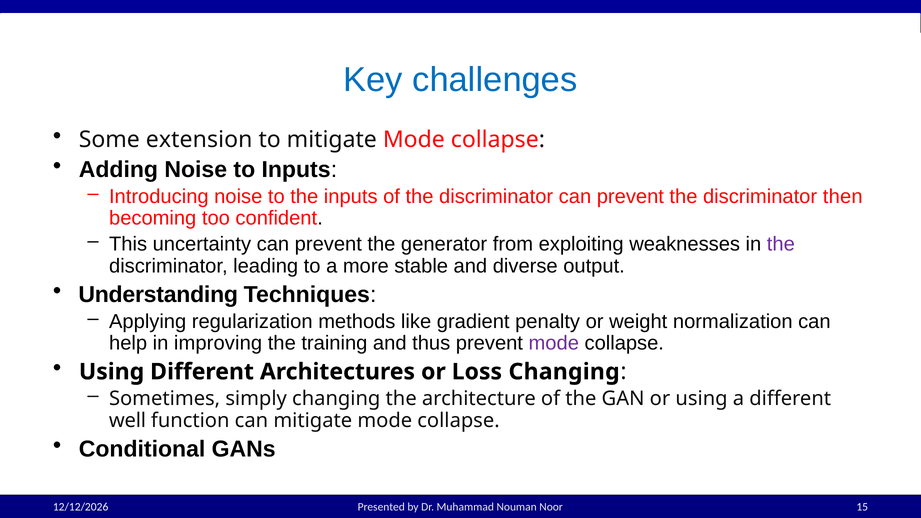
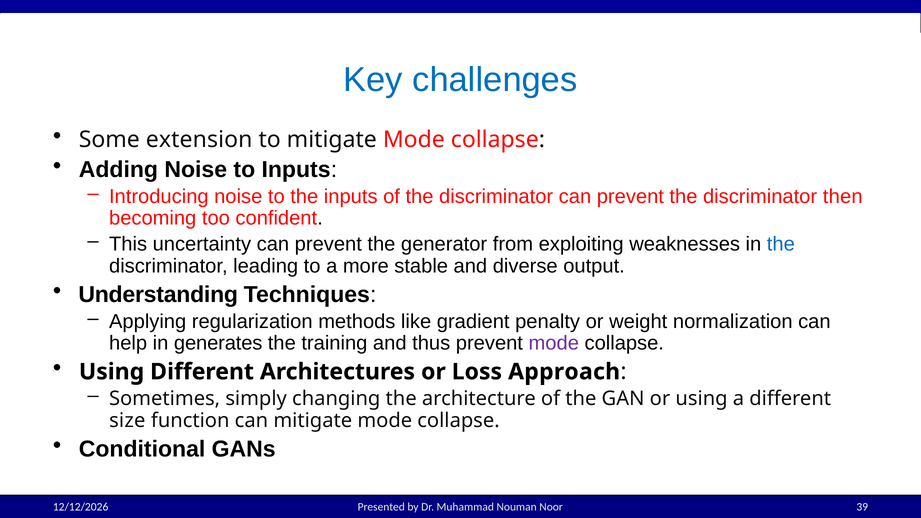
the colour: purple -> blue (781, 244)
improving: improving -> generates (218, 343)
Loss Changing: Changing -> Approach (564, 372)
well: well -> size (127, 421)
15: 15 -> 39 (862, 507)
